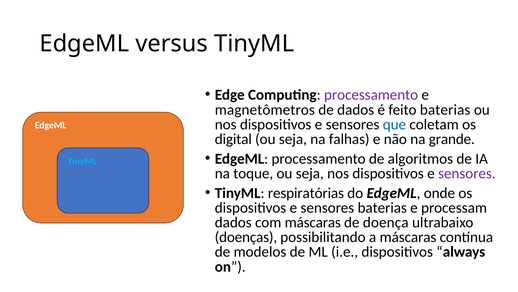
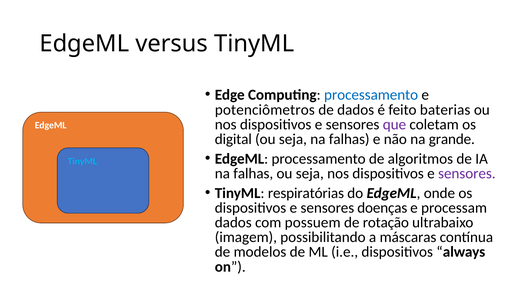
processamento colour: purple -> blue (371, 95)
magnetômetros: magnetômetros -> potenciômetros (265, 109)
que colour: blue -> purple (394, 124)
toque: toque -> falhas (253, 173)
sensores baterias: baterias -> doenças (382, 207)
com máscaras: máscaras -> possuem (313, 222)
doença: doença -> rotação (386, 222)
doenças: doenças -> imagem (246, 237)
